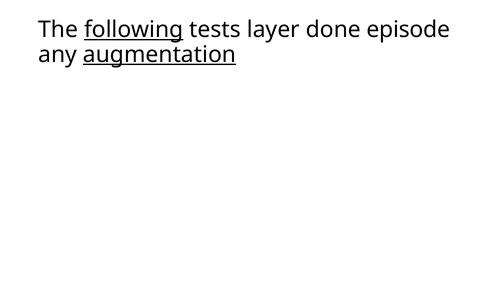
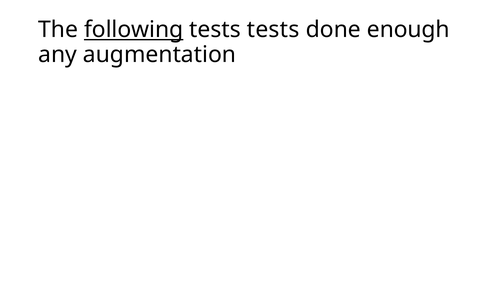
tests layer: layer -> tests (273, 30)
episode: episode -> enough (408, 30)
augmentation underline: present -> none (160, 54)
